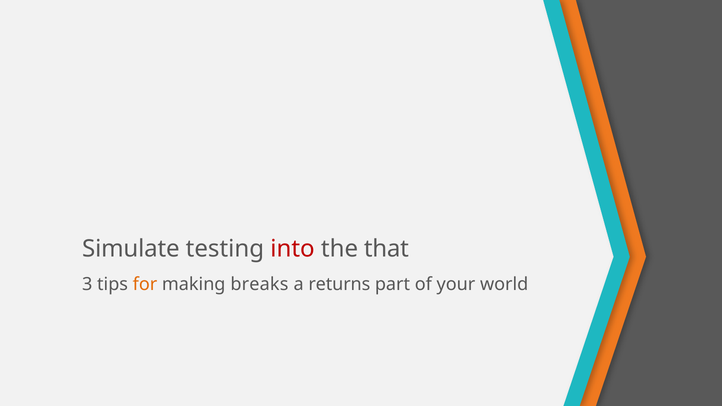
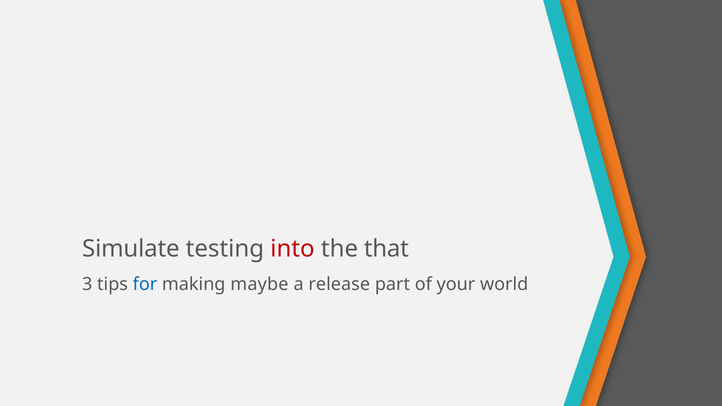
for colour: orange -> blue (145, 284)
breaks: breaks -> maybe (259, 284)
returns: returns -> release (339, 284)
